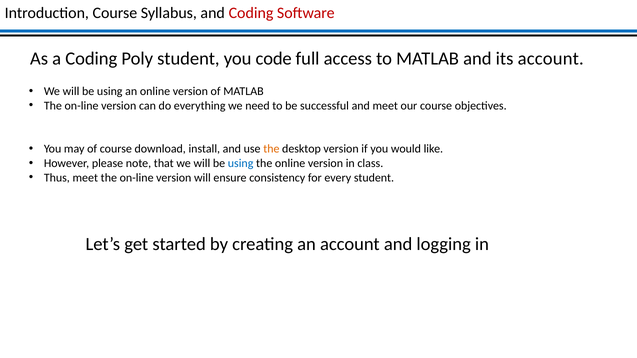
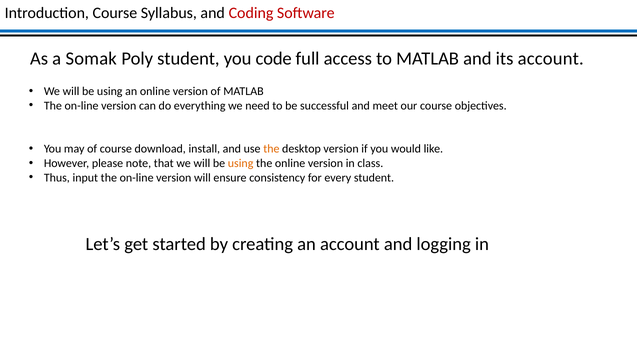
a Coding: Coding -> Somak (91, 58)
using colour: blue -> orange (241, 163)
Thus meet: meet -> input (85, 178)
